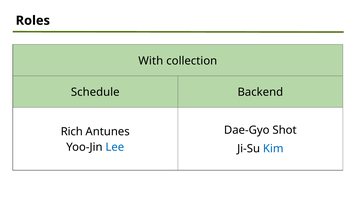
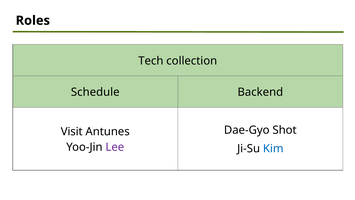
With: With -> Tech (151, 61)
Rich: Rich -> Visit (72, 132)
Lee colour: blue -> purple (115, 147)
